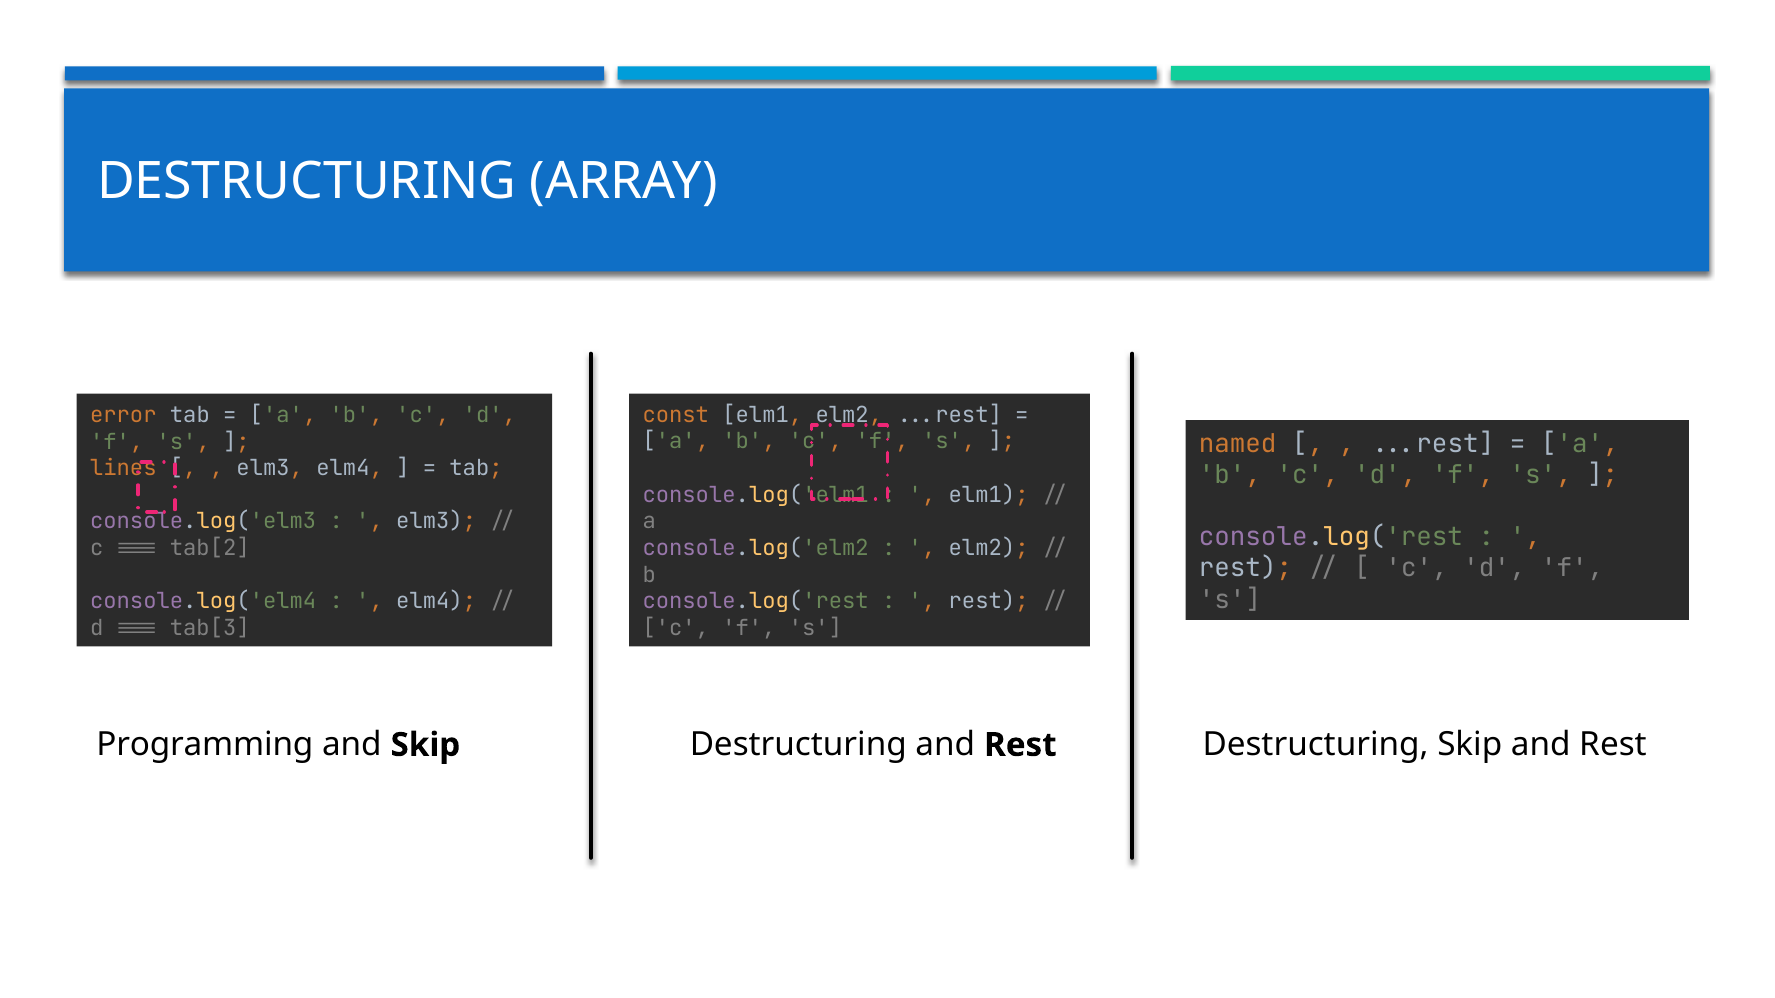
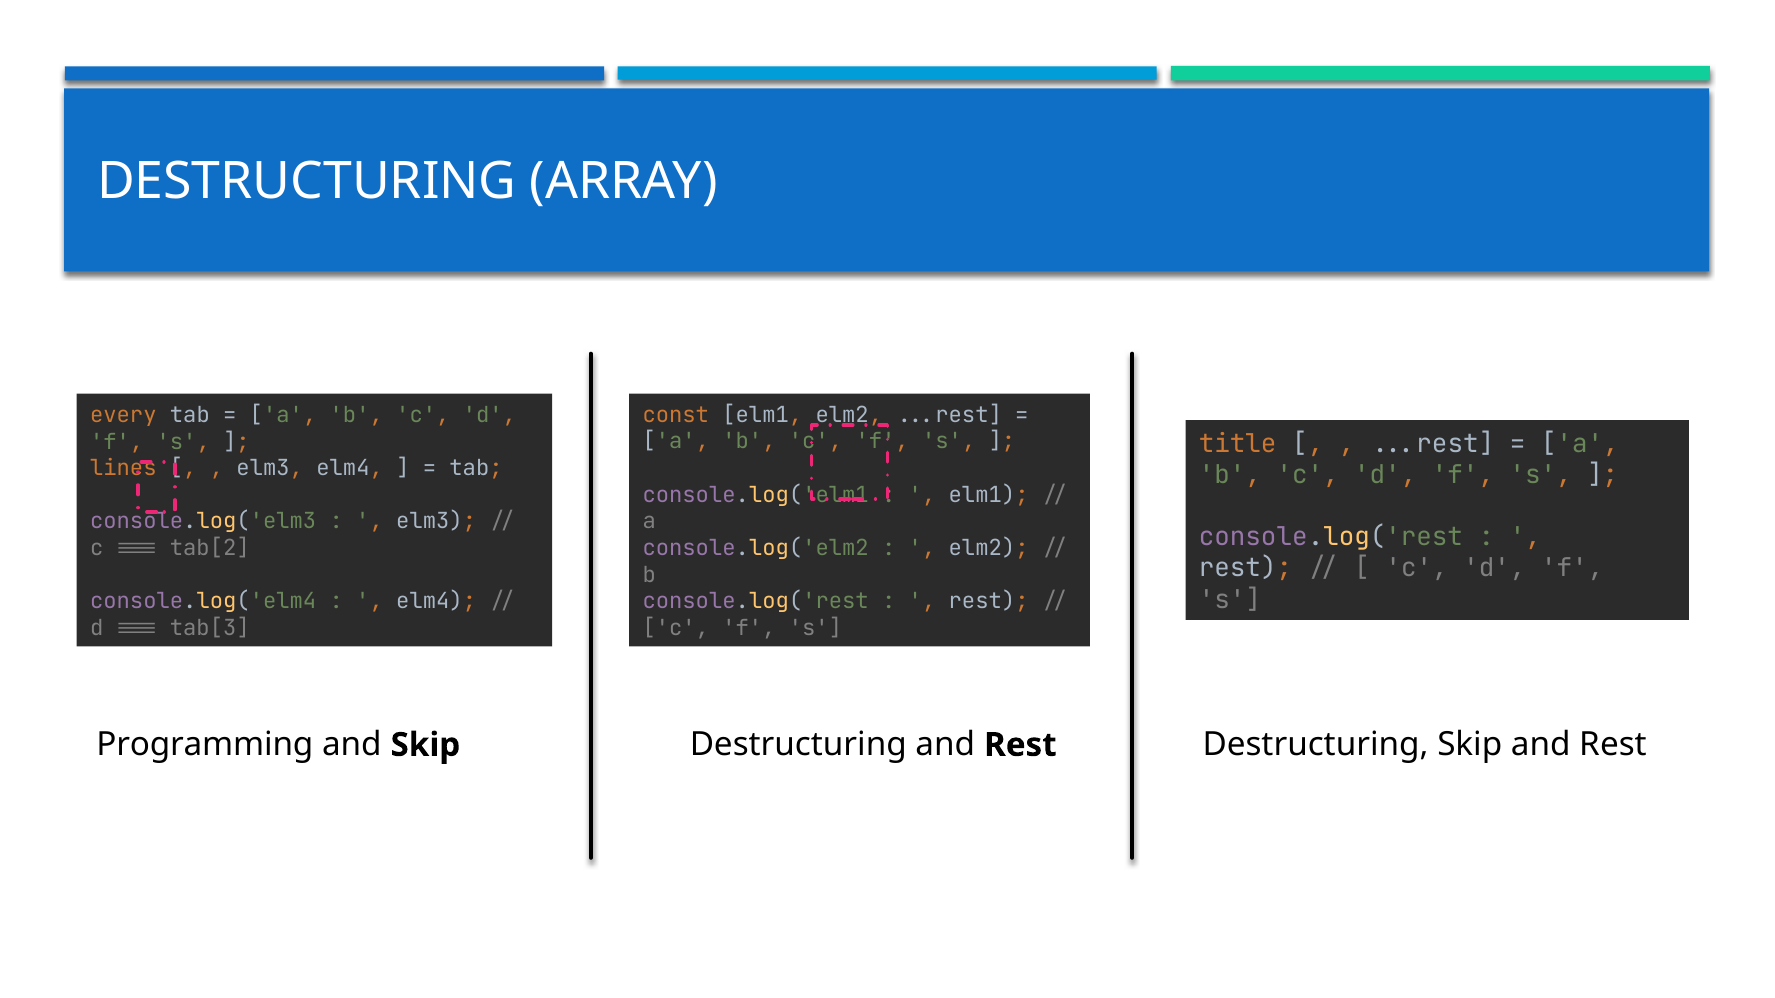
error: error -> every (123, 415)
named: named -> title (1238, 444)
